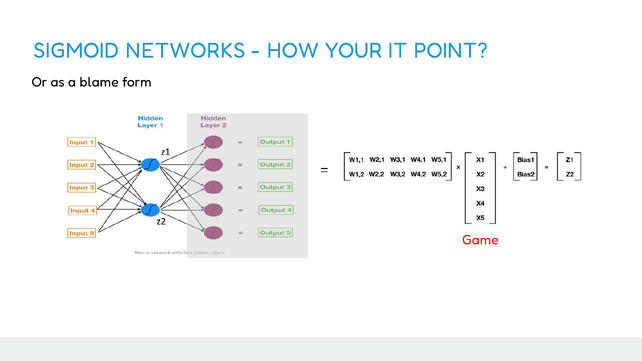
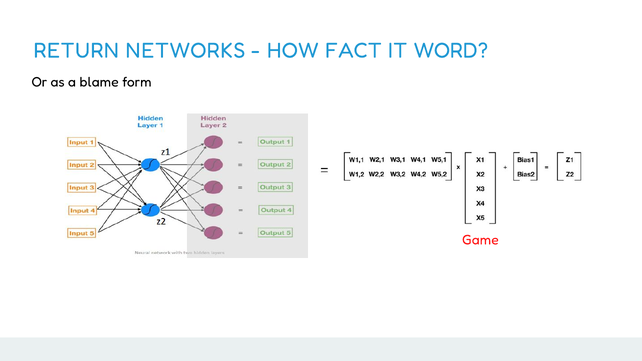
SIGMOID: SIGMOID -> RETURN (76, 50)
YOUR: YOUR -> FACT (353, 50)
POINT: POINT -> WORD (451, 50)
